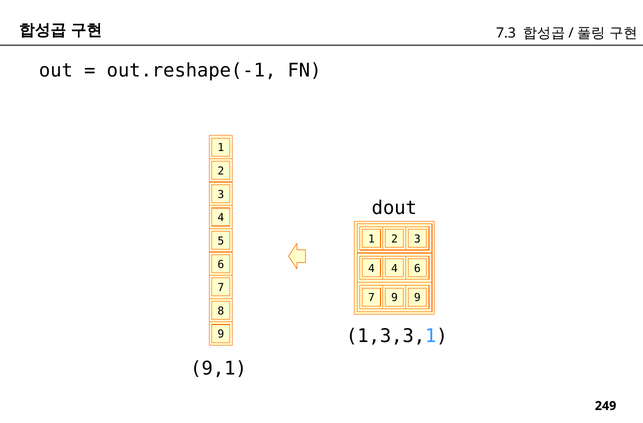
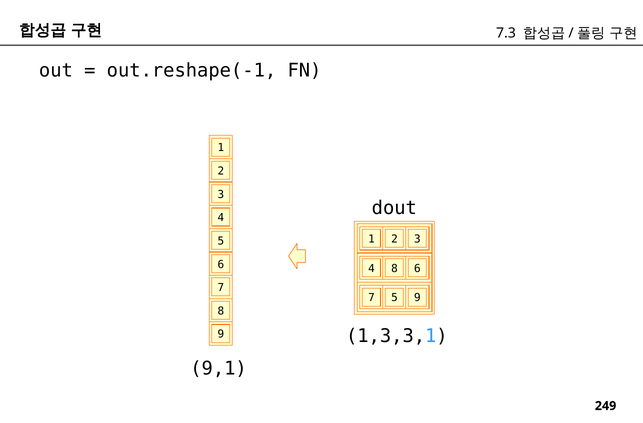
4 4: 4 -> 8 (394, 268)
7 9: 9 -> 5 (394, 297)
